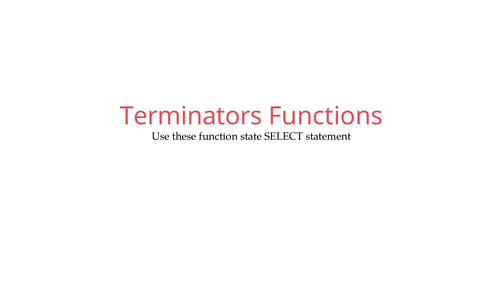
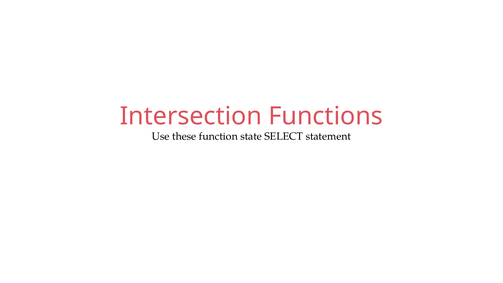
Terminators: Terminators -> Intersection (191, 116)
